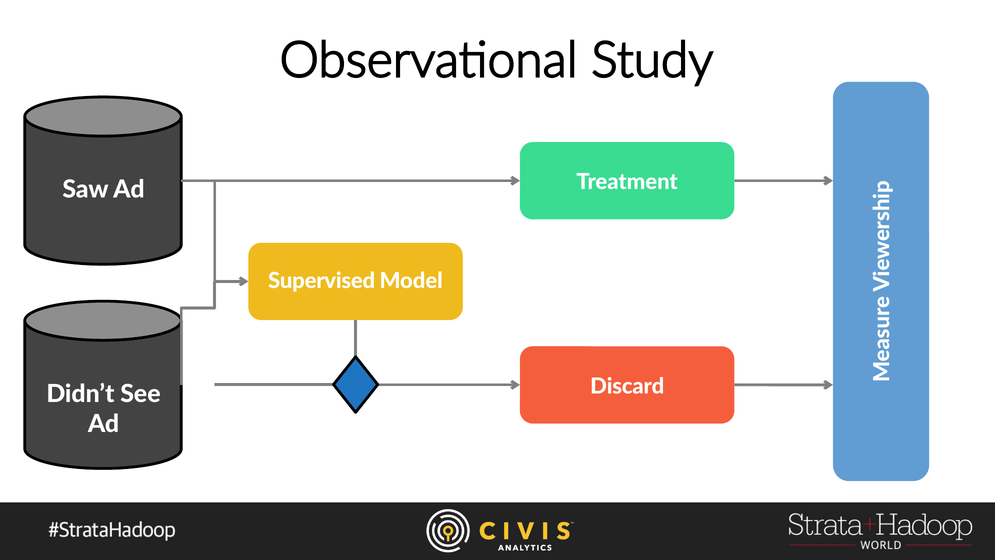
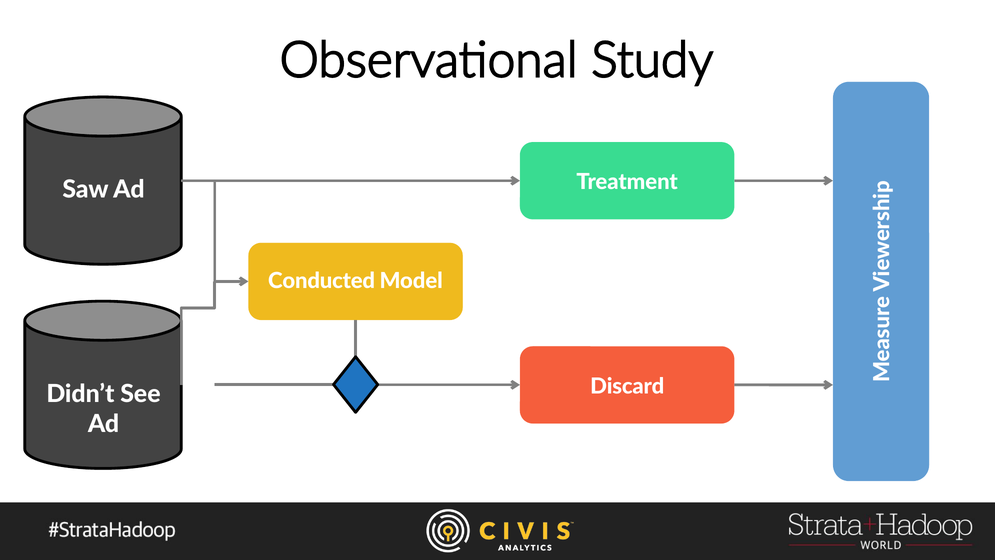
Supervised: Supervised -> Conducted (322, 281)
